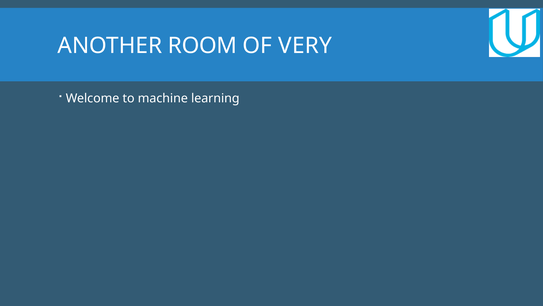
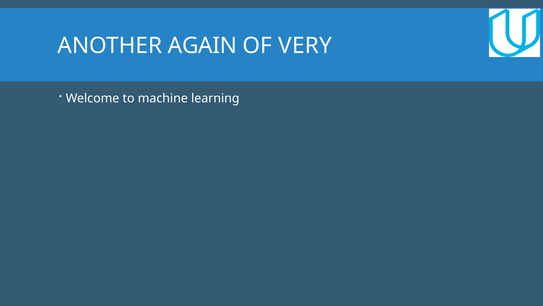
ROOM: ROOM -> AGAIN (202, 46)
